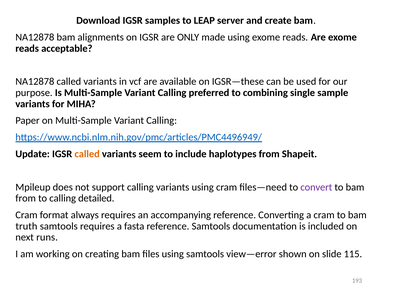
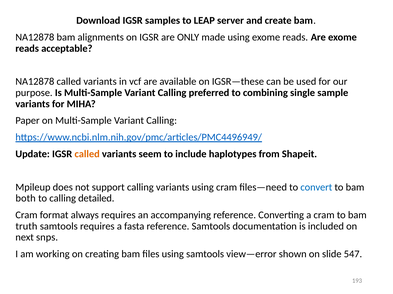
convert colour: purple -> blue (316, 188)
from: from -> both (26, 199)
runs: runs -> snps (47, 238)
115: 115 -> 547 (353, 255)
